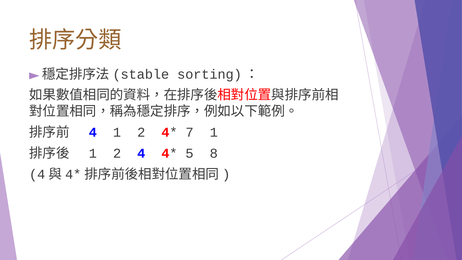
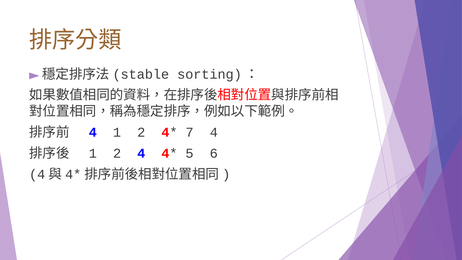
7 1: 1 -> 4 (214, 132)
8: 8 -> 6 (214, 153)
